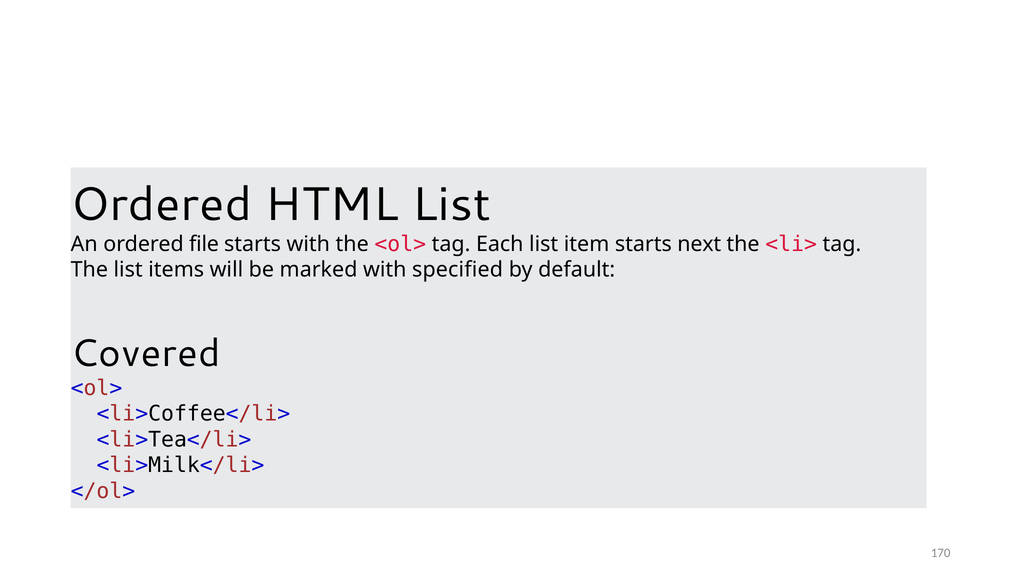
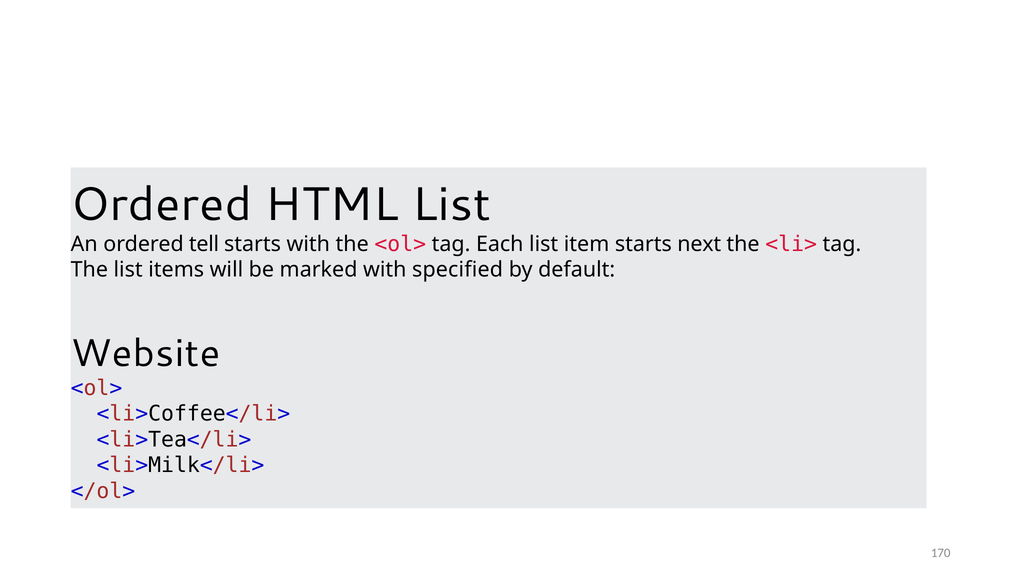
file: file -> tell (204, 244)
Covered: Covered -> Website (146, 353)
